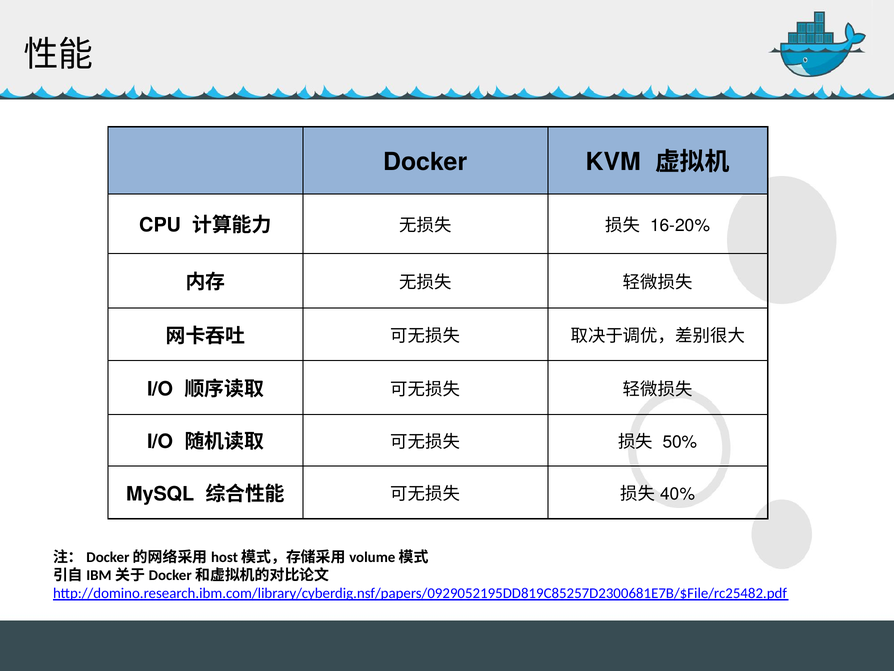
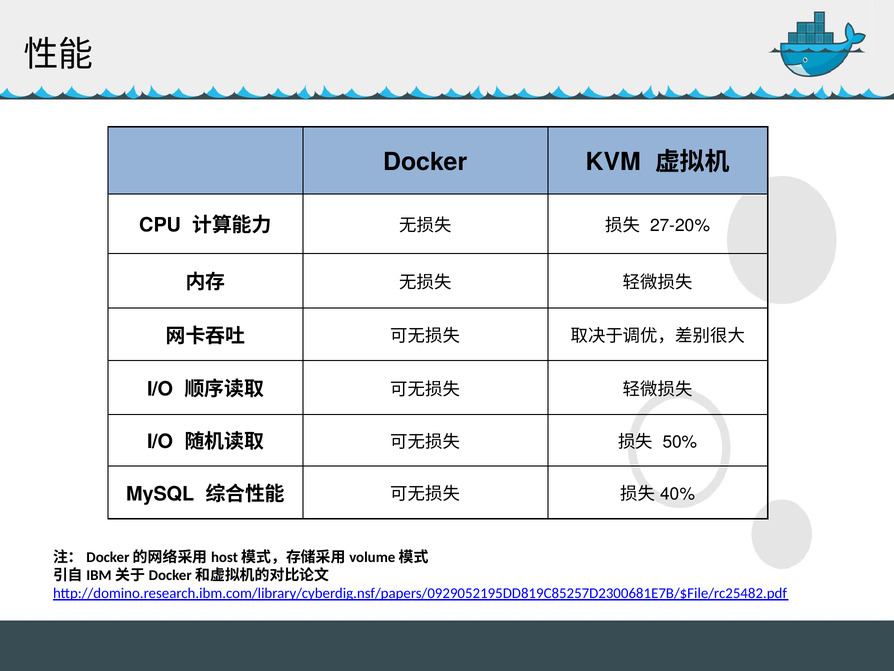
16-20%: 16-20% -> 27-20% (680, 225)
